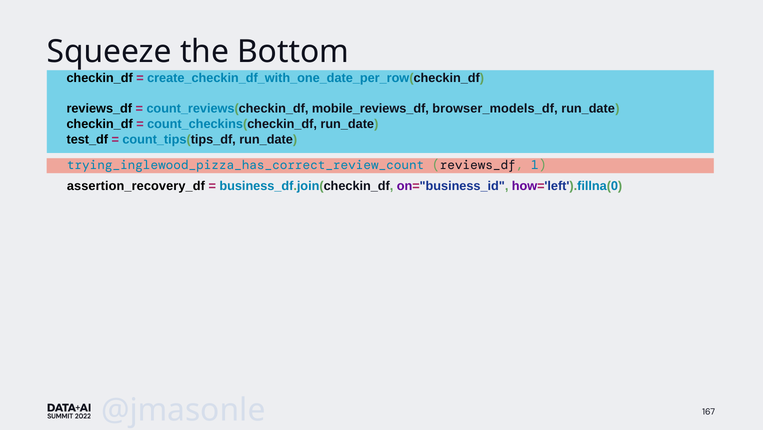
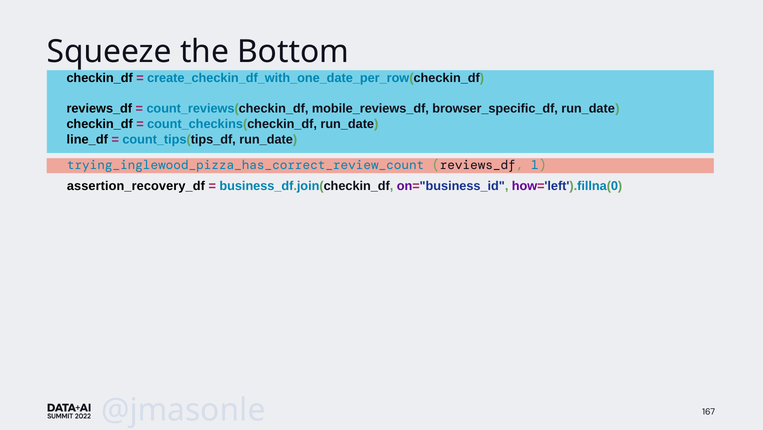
browser_models_df: browser_models_df -> browser_specific_df (495, 109)
test_df: test_df -> line_df (87, 139)
